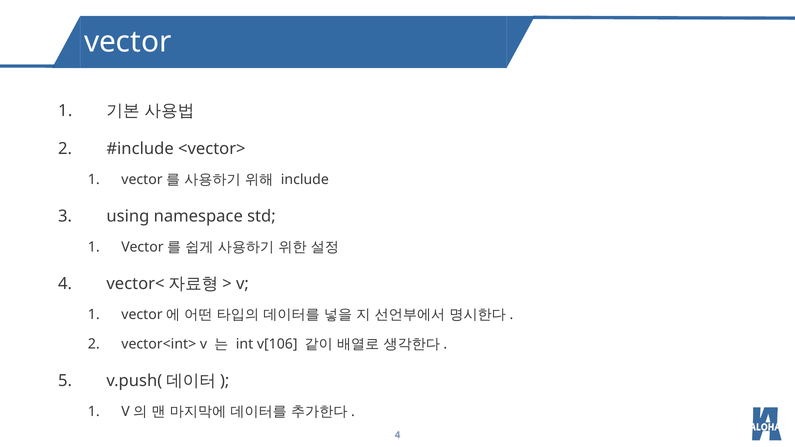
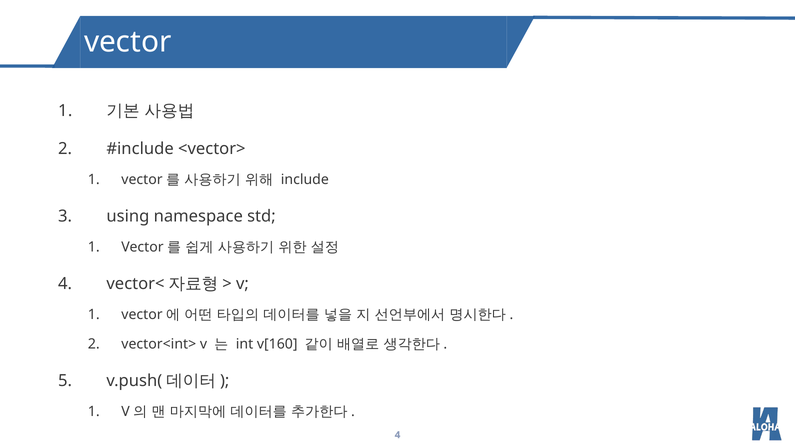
v[106: v[106 -> v[160 (277, 344)
